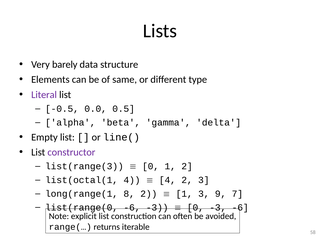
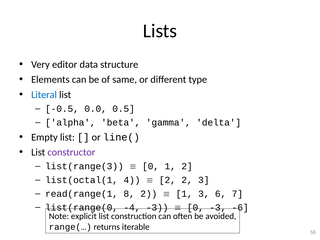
barely: barely -> editor (65, 64)
Literal colour: purple -> blue (44, 95)
4: 4 -> 2 (167, 180)
long(range(1: long(range(1 -> read(range(1 (82, 194)
9: 9 -> 6 (221, 194)
list(range(0 -6: -6 -> -4 (132, 208)
